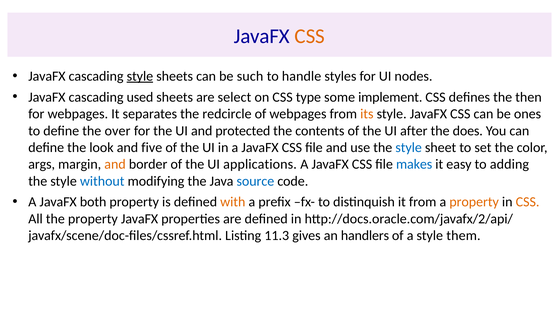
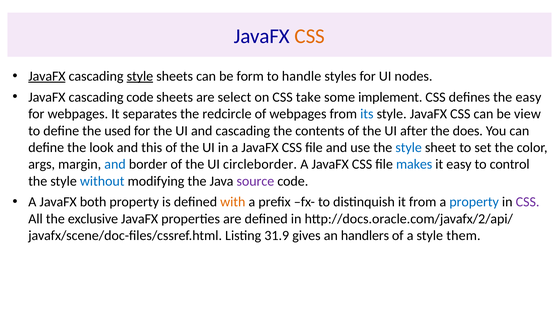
JavaFX underline: none -> present (47, 76)
such: such -> form (250, 76)
cascading used: used -> code (140, 97)
type: type -> take (308, 97)
the then: then -> easy (528, 97)
its colour: orange -> blue (367, 114)
ones: ones -> view (527, 114)
over: over -> used (118, 130)
and protected: protected -> cascading (243, 130)
five: five -> this (152, 147)
and colour: orange -> blue (115, 164)
applications: applications -> circleborder (260, 164)
adding: adding -> control (510, 164)
source colour: blue -> purple (255, 181)
property colour: orange -> blue (474, 202)
CSS colour: orange -> purple (528, 202)
the property: property -> exclusive (93, 218)
11.3: 11.3 -> 31.9 (277, 235)
